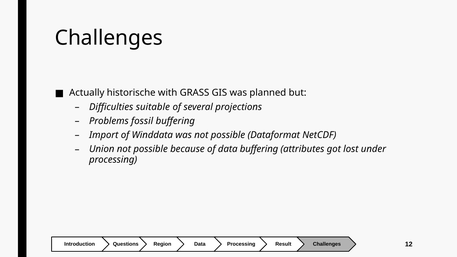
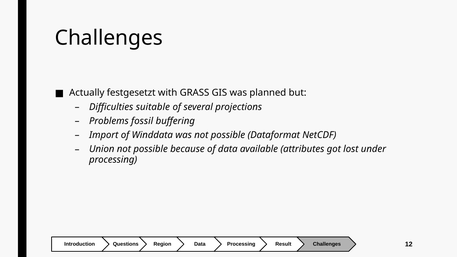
historische: historische -> festgesetzt (131, 93)
data buffering: buffering -> available (259, 149)
